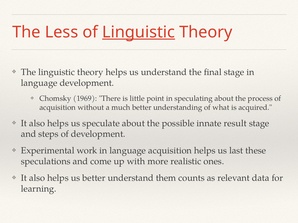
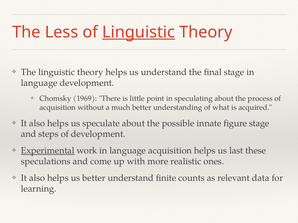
result: result -> figure (235, 124)
Experimental underline: none -> present (48, 151)
them: them -> finite (166, 178)
